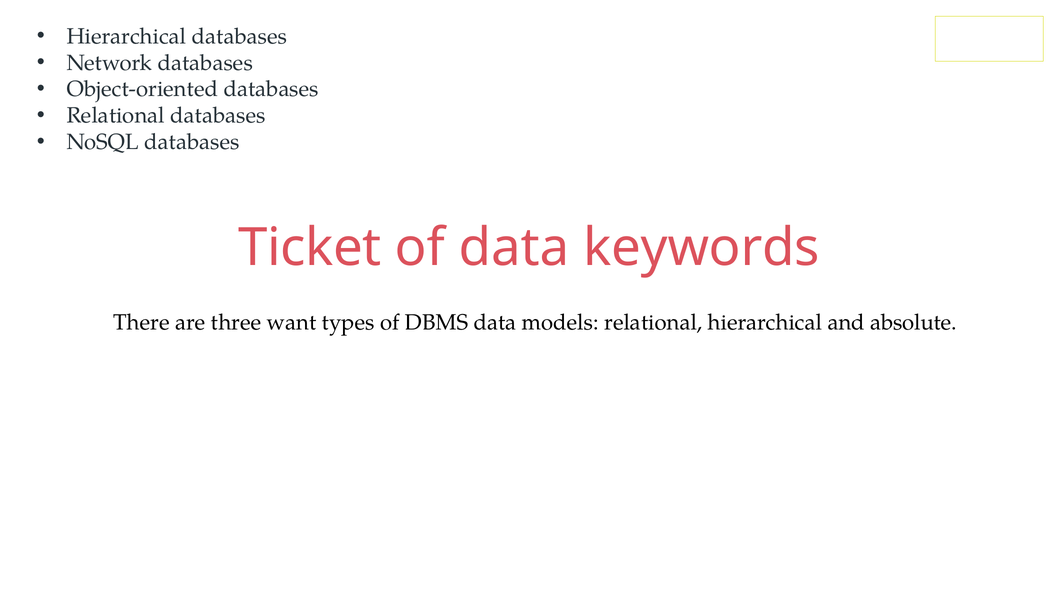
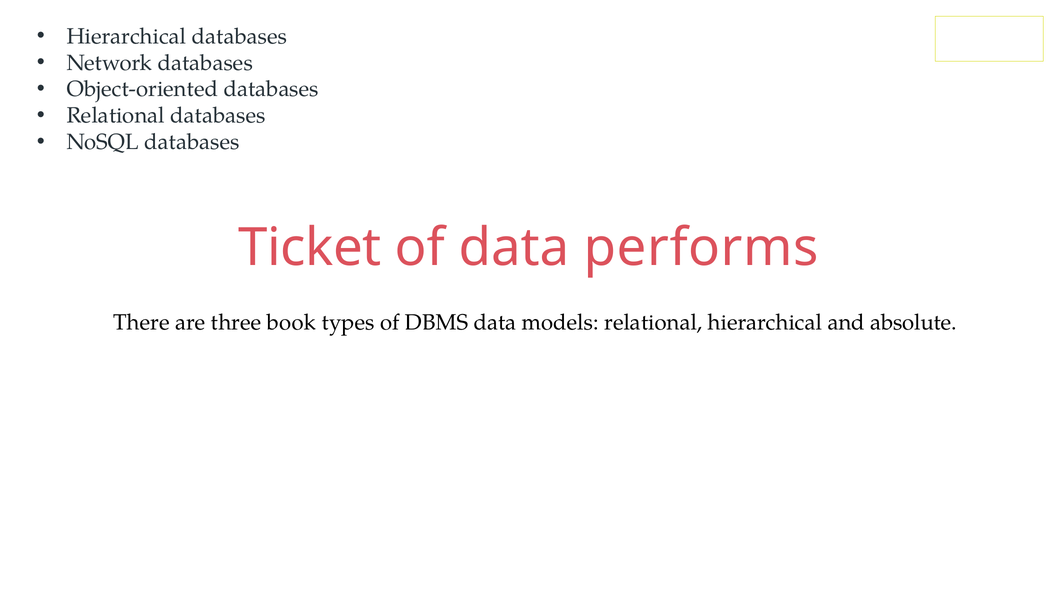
keywords: keywords -> performs (701, 248)
want: want -> book (291, 322)
